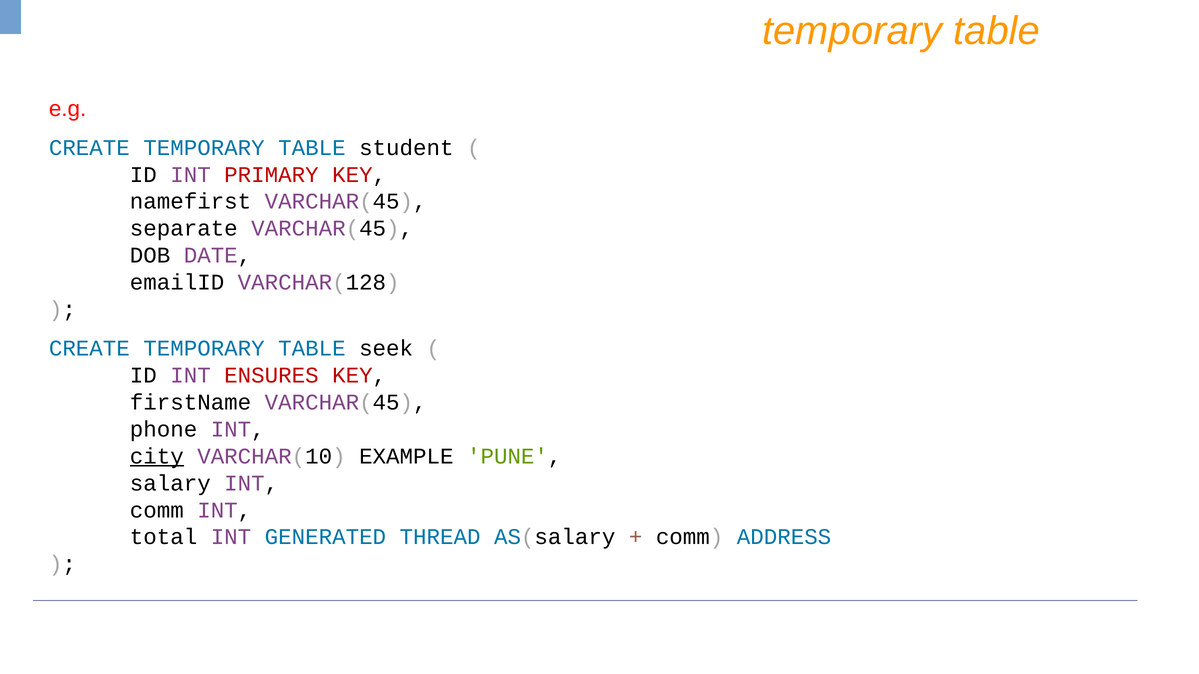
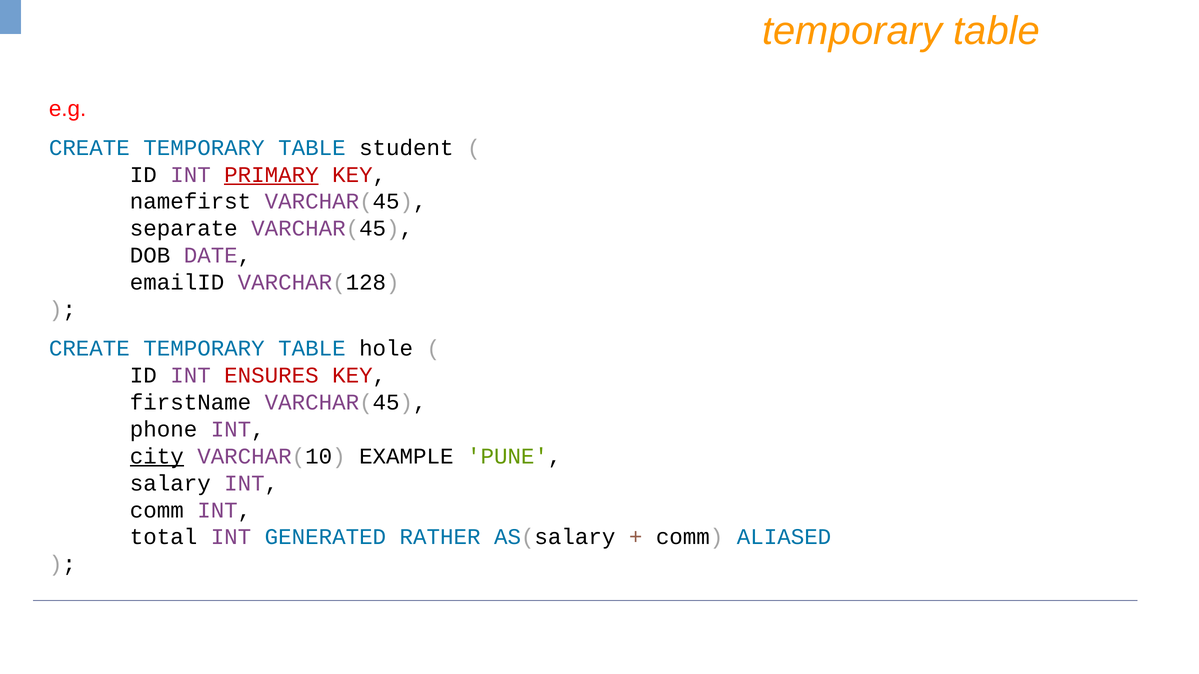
PRIMARY underline: none -> present (271, 175)
seek: seek -> hole (386, 349)
THREAD: THREAD -> RATHER (440, 537)
ADDRESS: ADDRESS -> ALIASED (784, 537)
